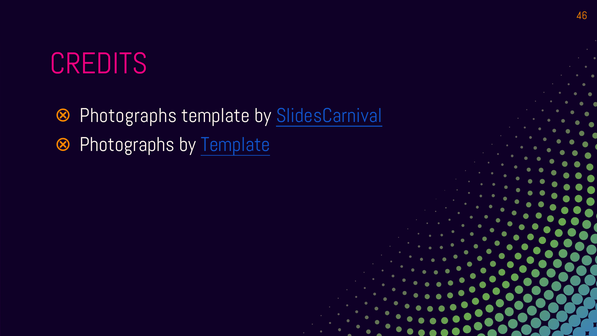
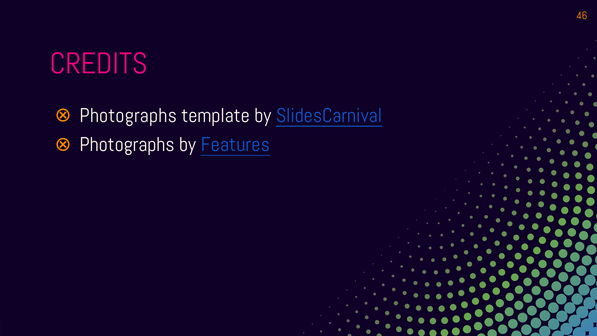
by Template: Template -> Features (235, 145)
